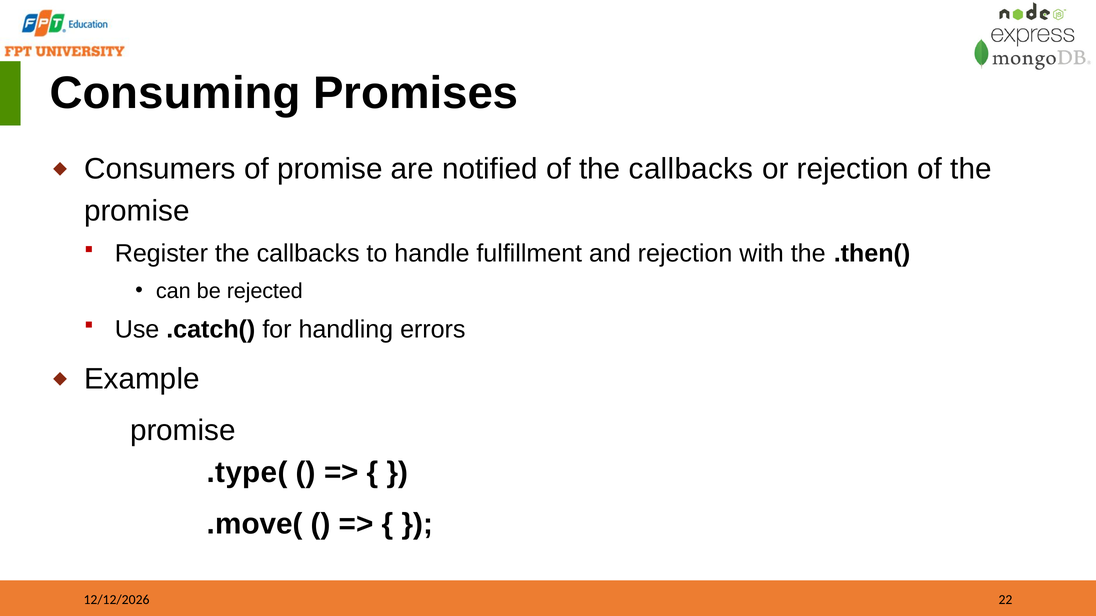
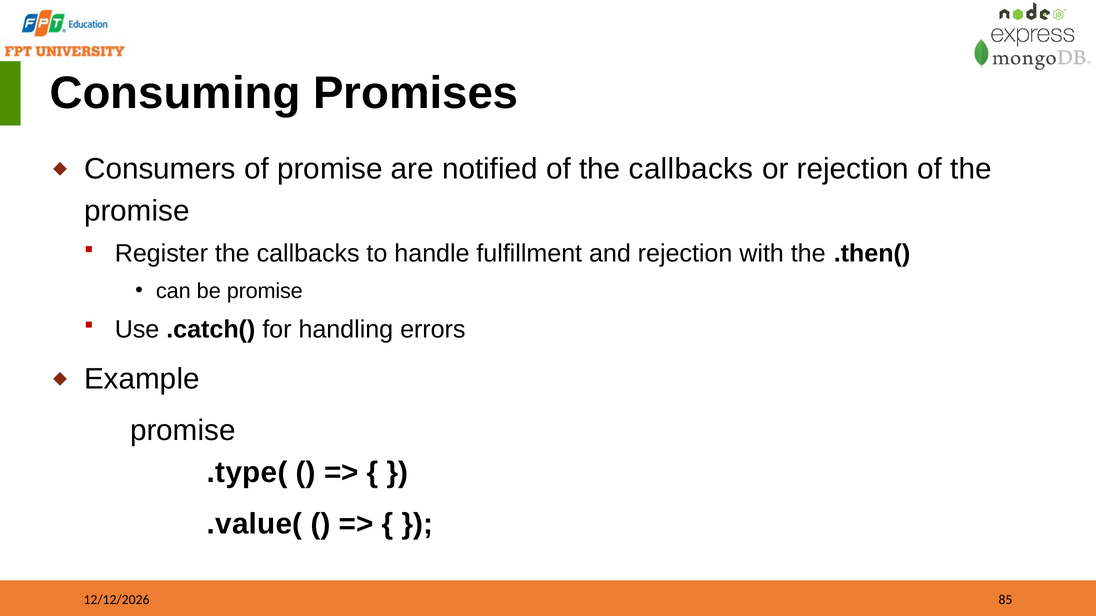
be rejected: rejected -> promise (265, 291)
.move(: .move( -> .value( (255, 525)
22: 22 -> 85 (1005, 600)
